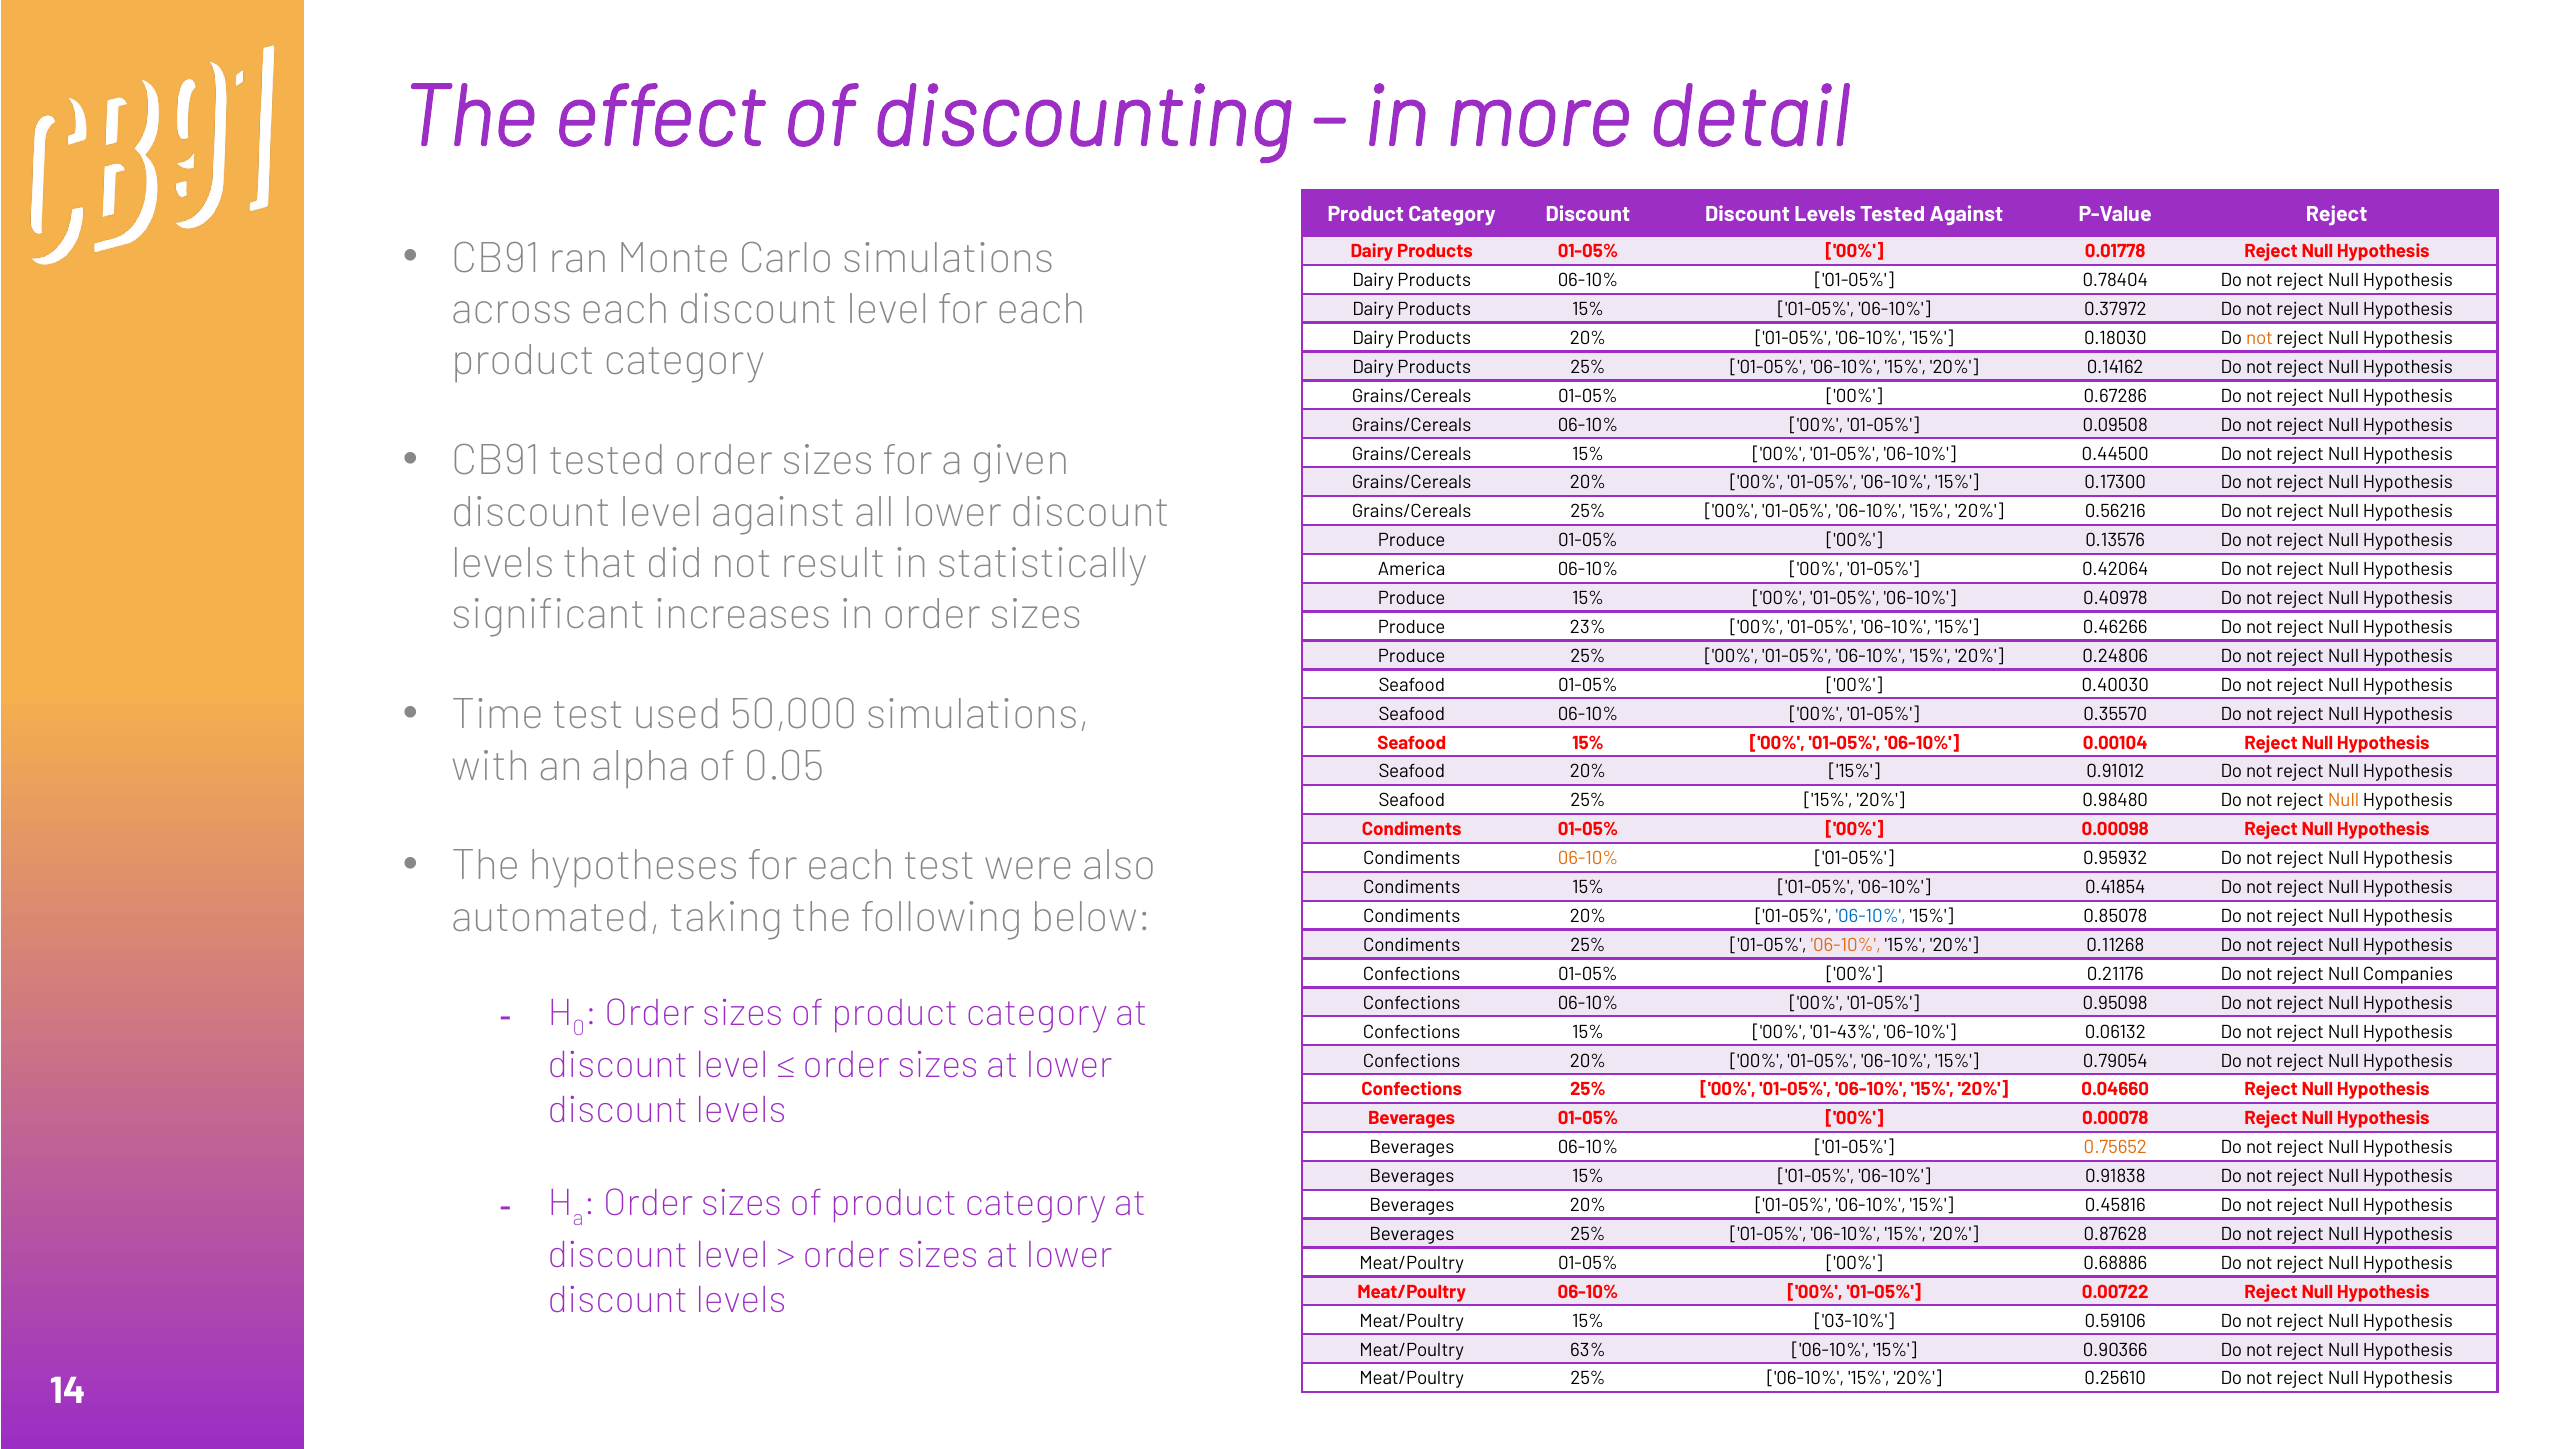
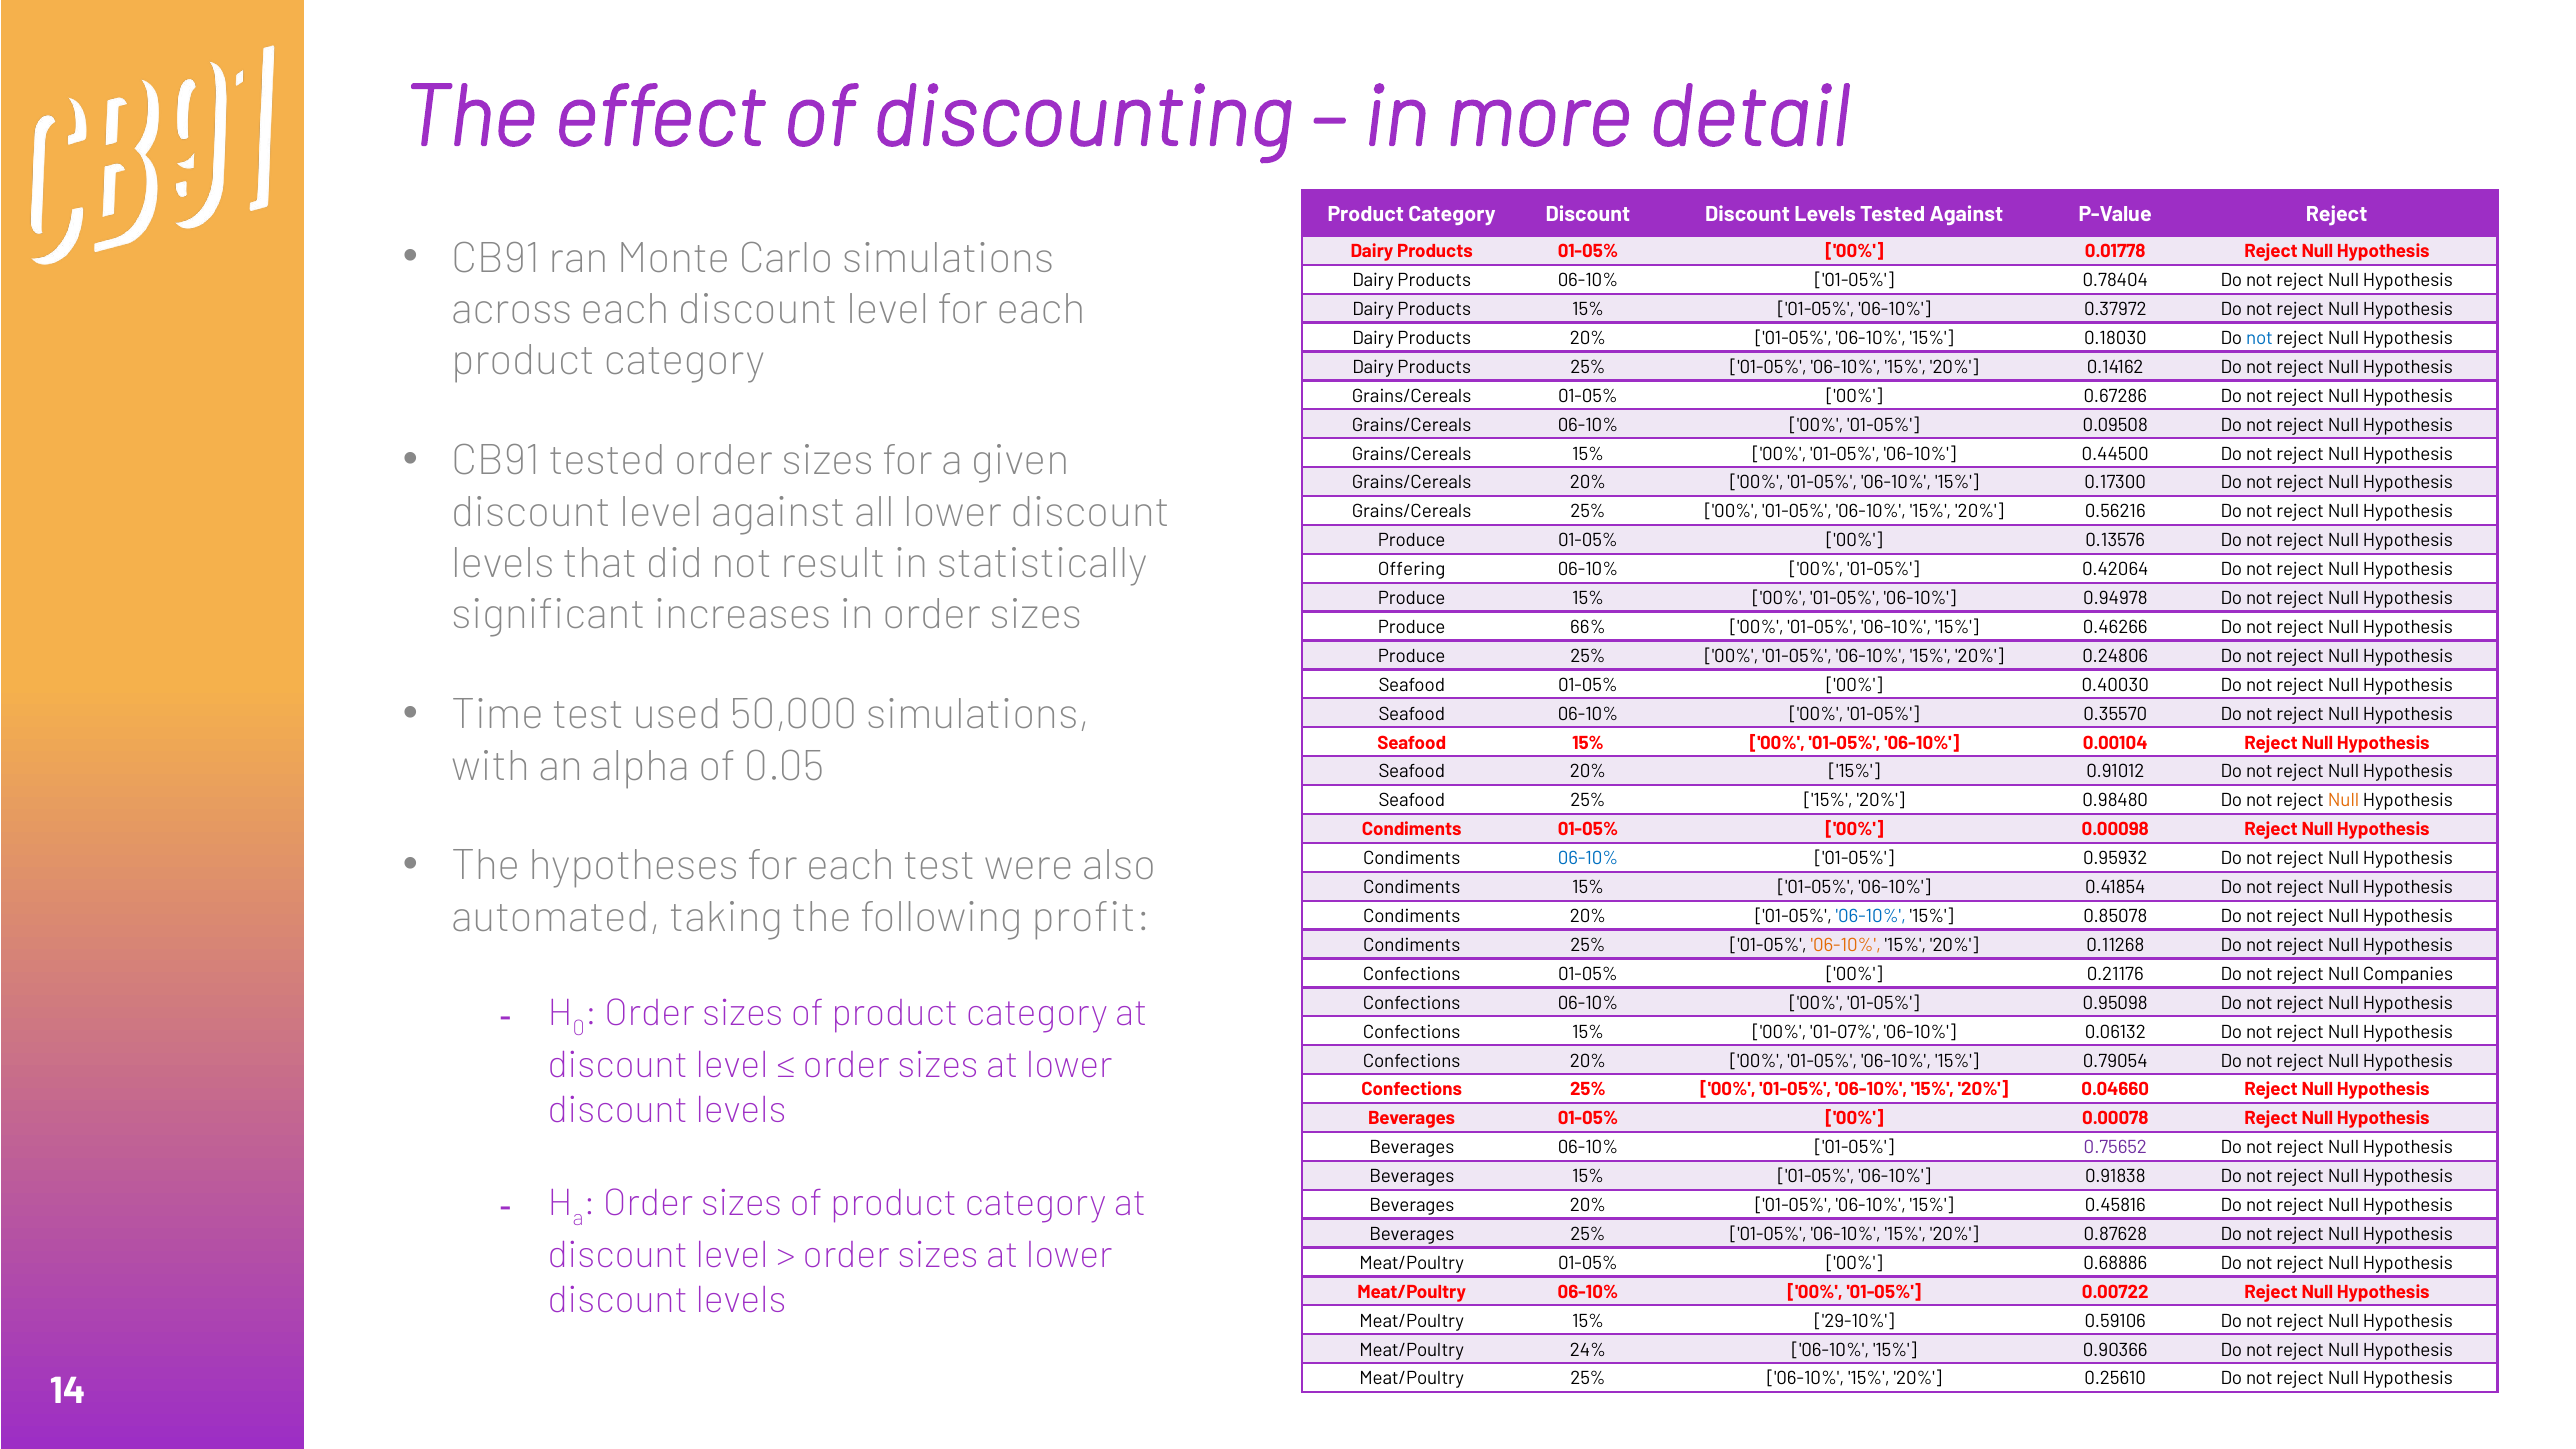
not colour: orange -> blue (2259, 338)
America: America -> Offering (1412, 569)
0.40978: 0.40978 -> 0.94978 (2115, 598)
23%: 23% -> 66% (1588, 627)
06-10% colour: orange -> blue (1588, 858)
below: below -> profit (1091, 917)
01-43%: 01-43% -> 01-07% (1845, 1032)
0.75652 colour: orange -> purple (2115, 1148)
03-10%: 03-10% -> 29-10% (1854, 1321)
63%: 63% -> 24% (1588, 1350)
